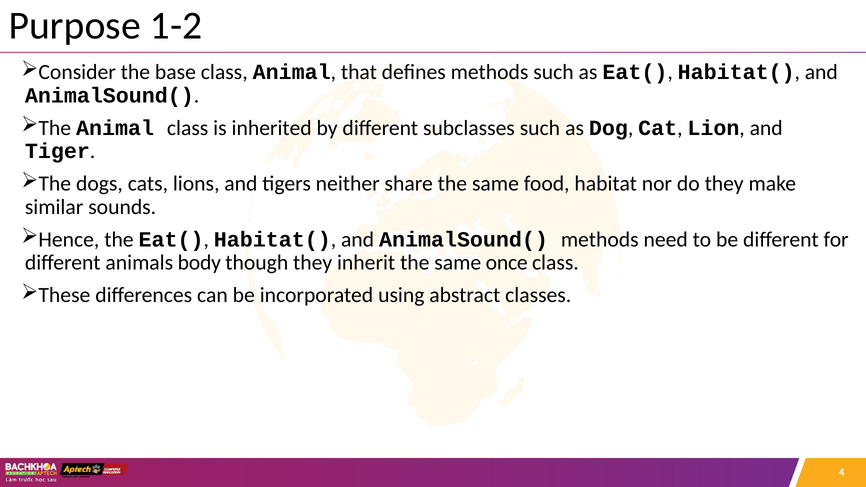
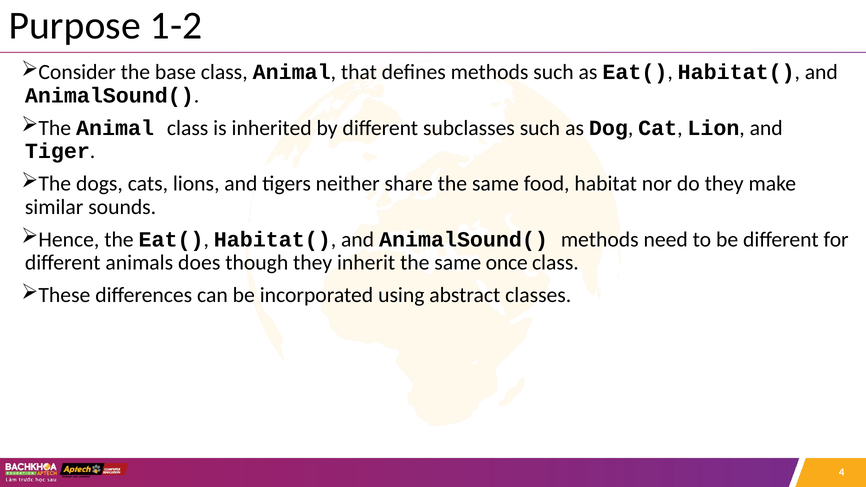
body: body -> does (199, 263)
